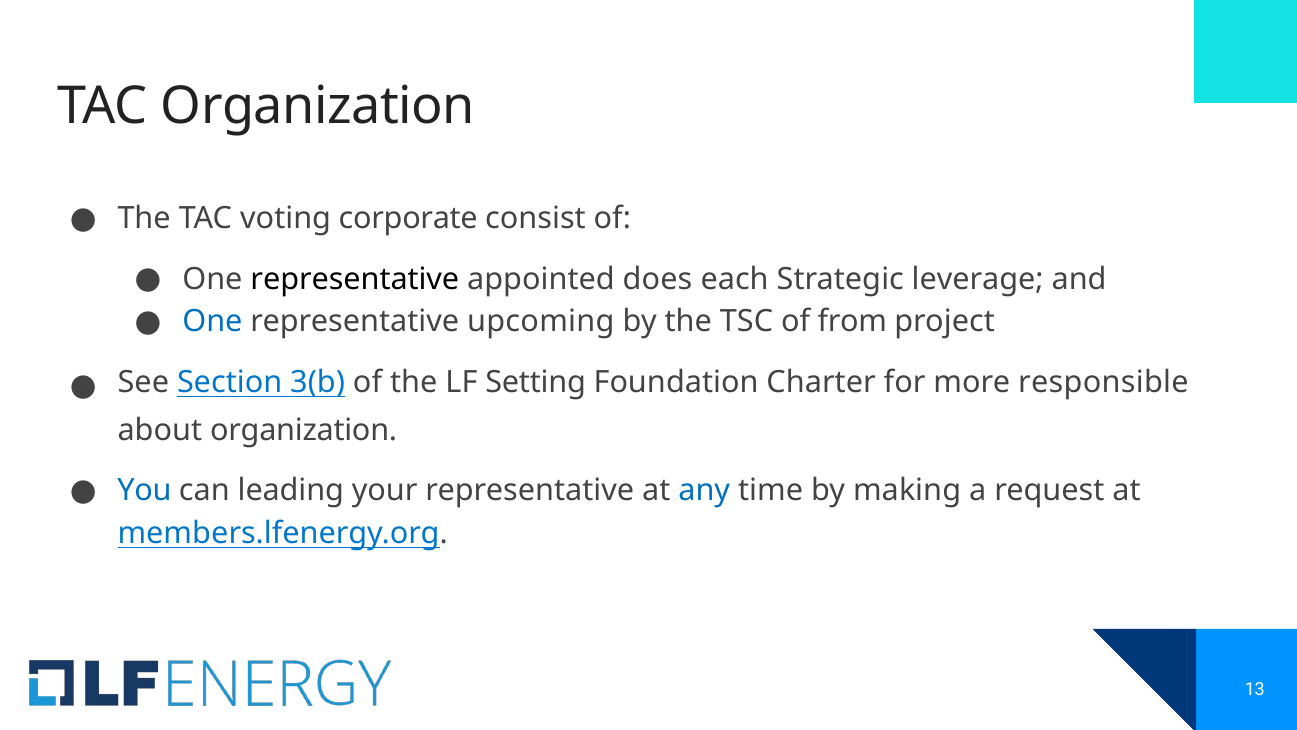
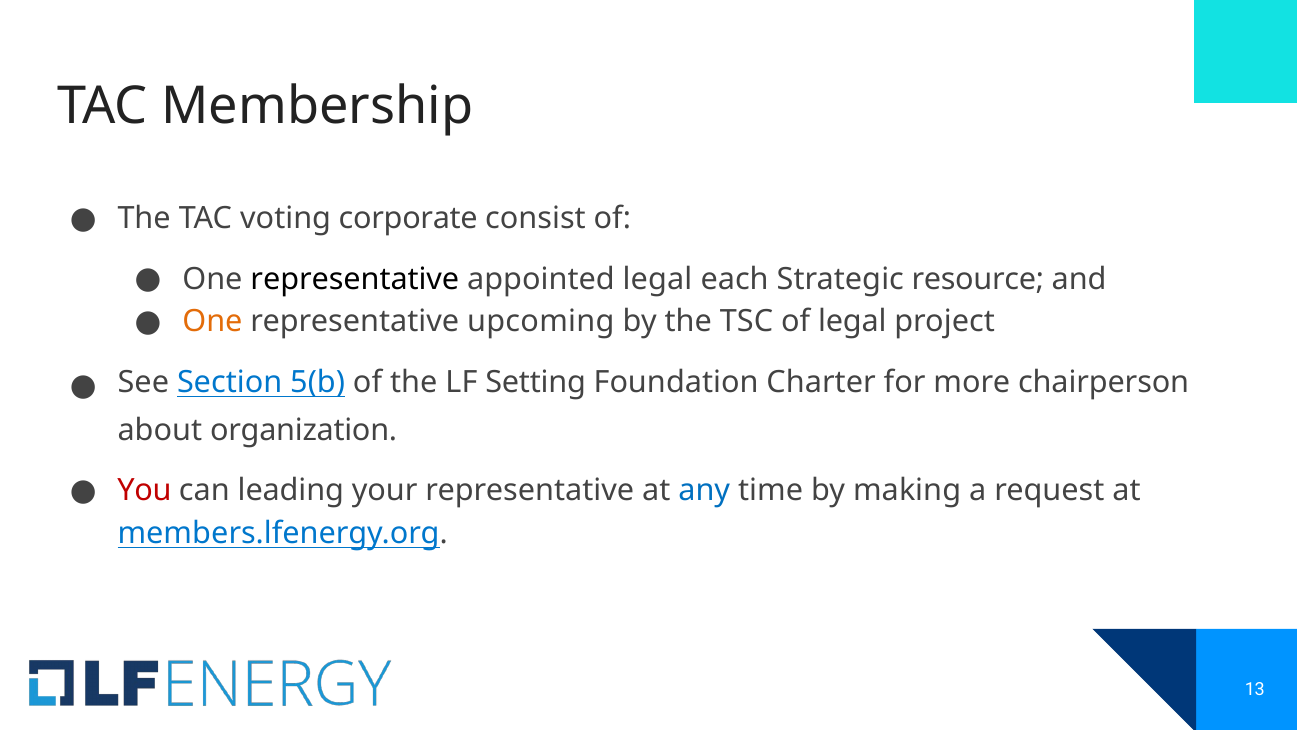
TAC Organization: Organization -> Membership (317, 106)
appointed does: does -> legal (658, 279)
leverage: leverage -> resource (978, 279)
One colour: blue -> orange (212, 321)
of from: from -> legal (852, 321)
3(b: 3(b -> 5(b (318, 383)
responsible: responsible -> chairperson (1104, 383)
You colour: blue -> red (144, 490)
